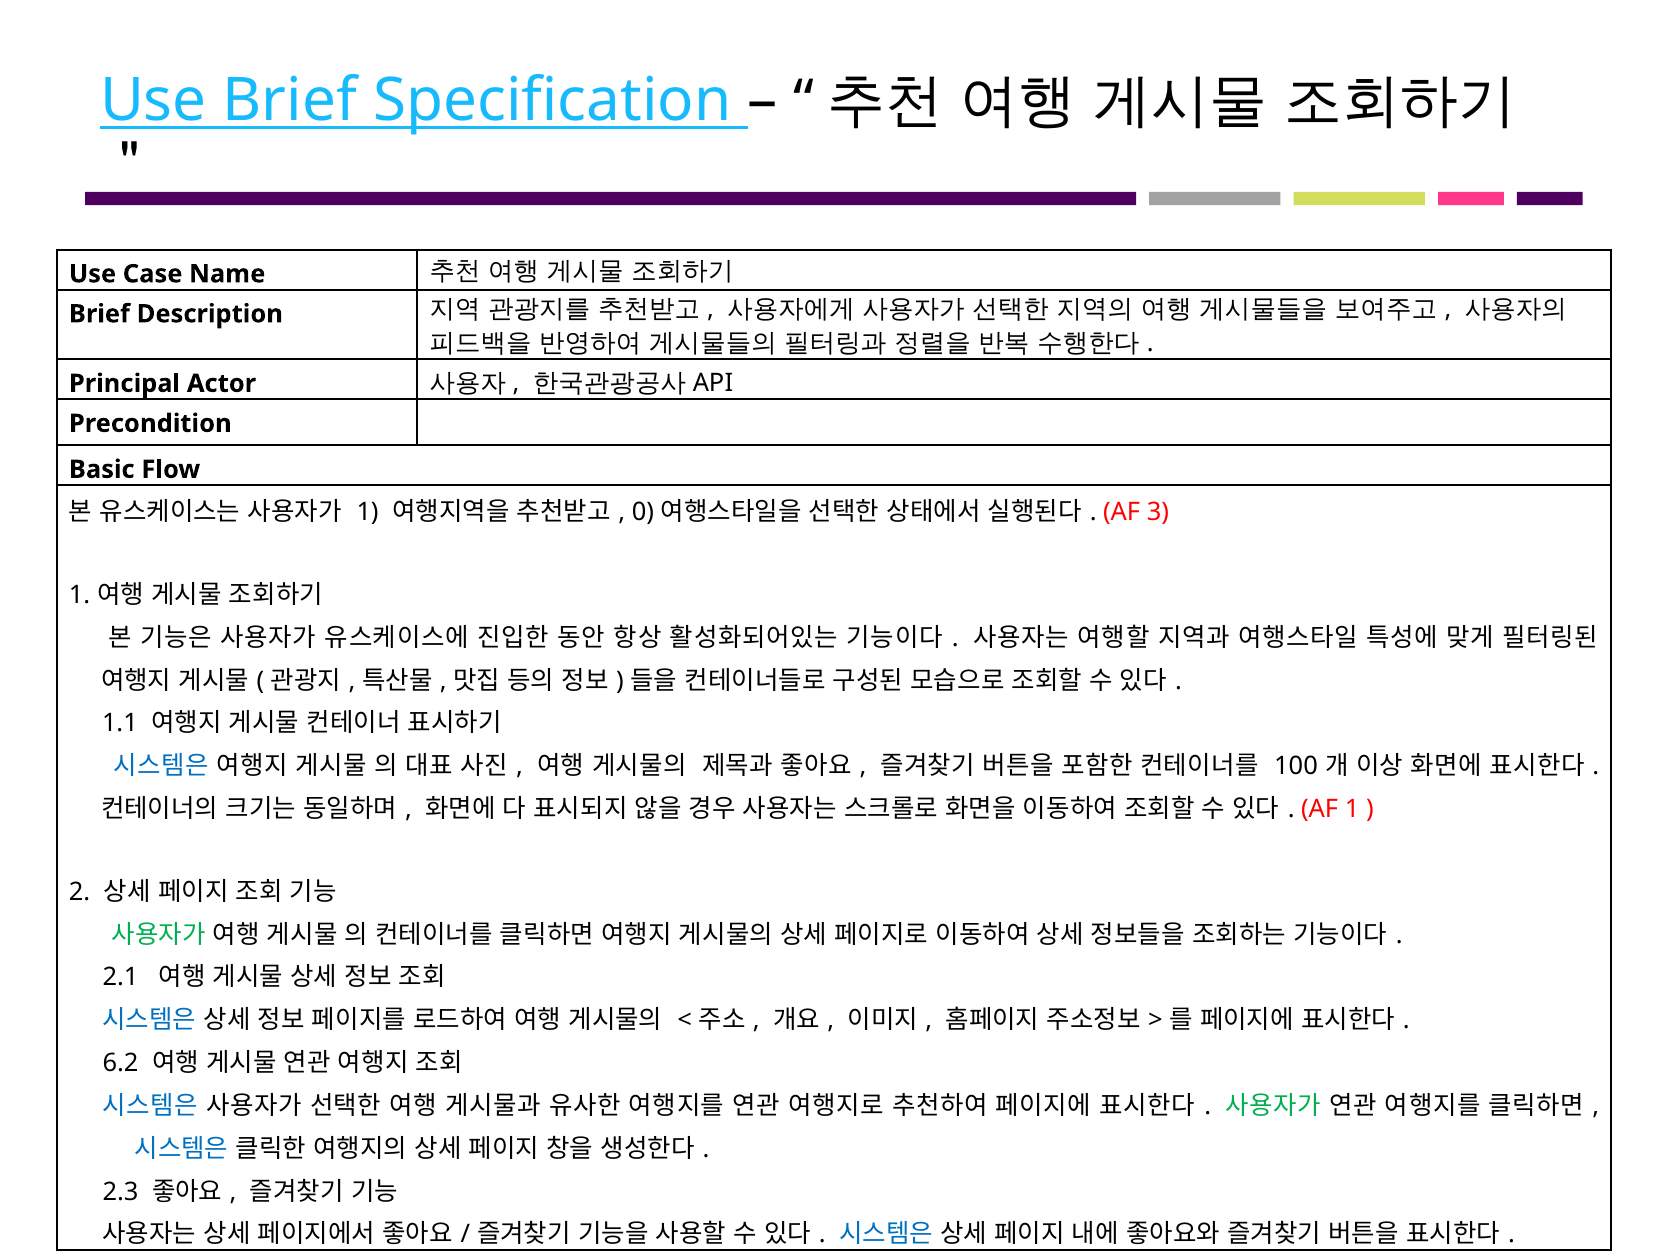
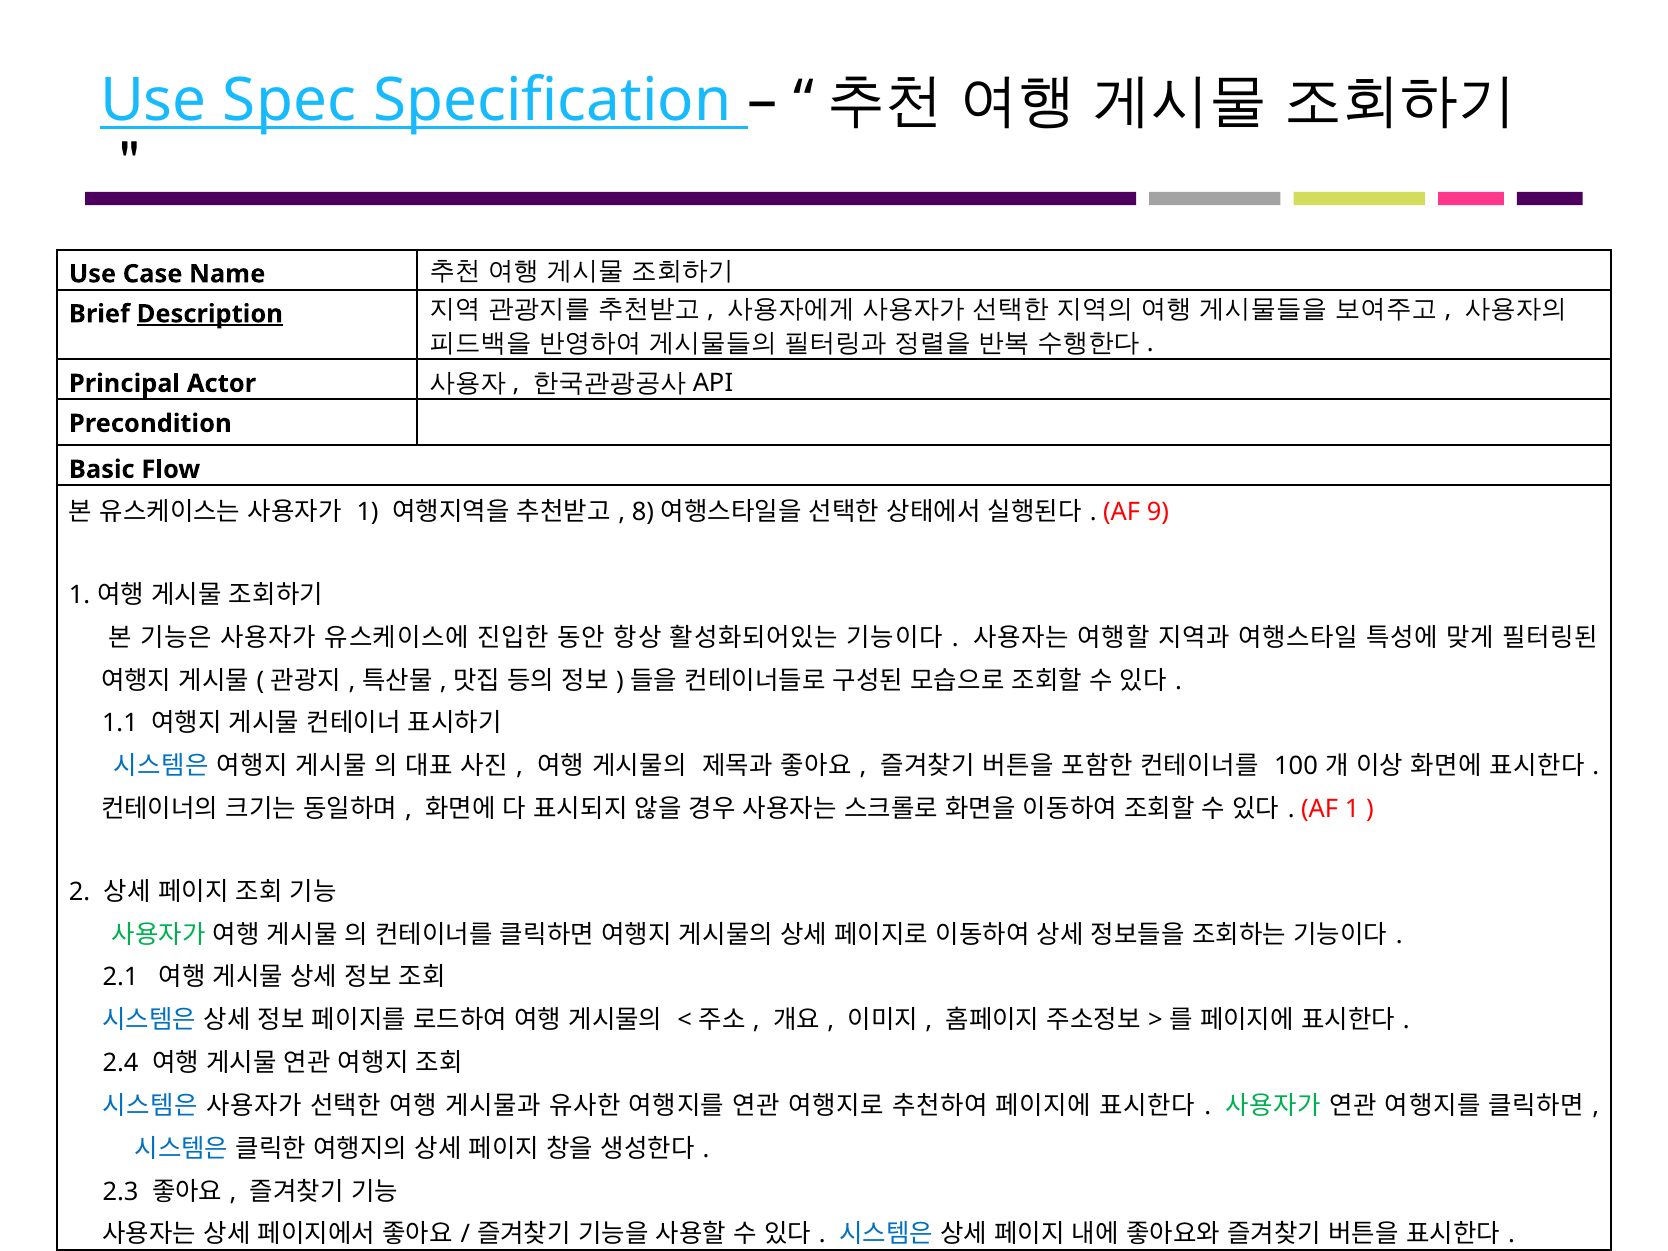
Use Brief: Brief -> Spec (290, 101)
Description underline: none -> present (210, 314)
0: 0 -> 8 (643, 512)
3: 3 -> 9 (1158, 512)
6.2: 6.2 -> 2.4 (121, 1063)
